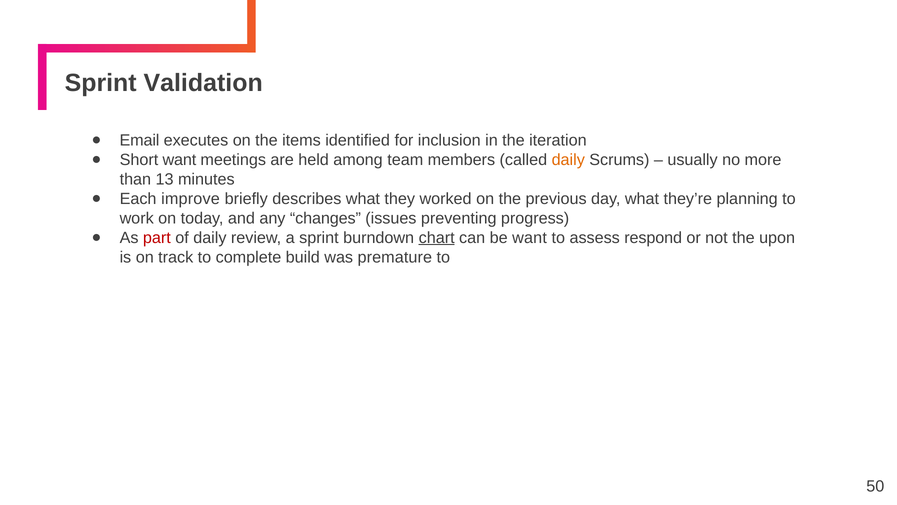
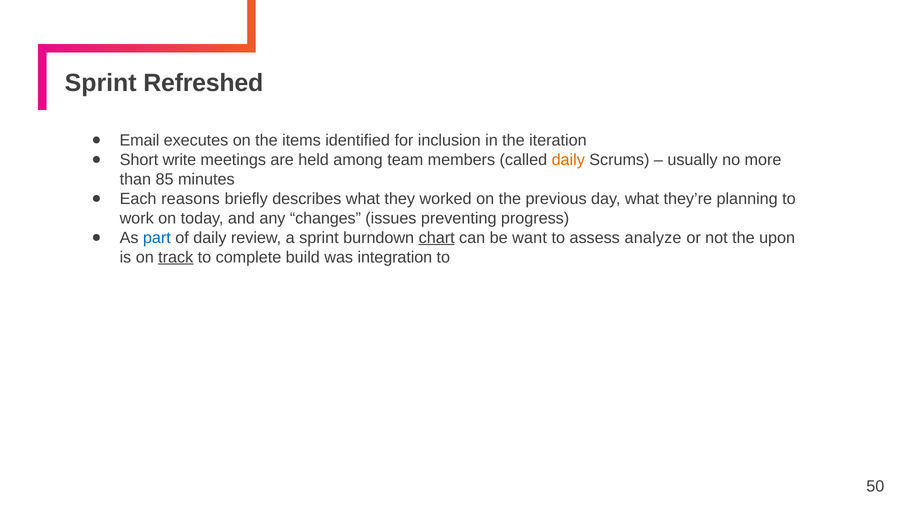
Validation: Validation -> Refreshed (203, 83)
Short want: want -> write (179, 160)
13: 13 -> 85 (165, 179)
improve: improve -> reasons (190, 199)
part colour: red -> blue (157, 237)
respond: respond -> analyze (653, 237)
track underline: none -> present (176, 257)
premature: premature -> integration (395, 257)
